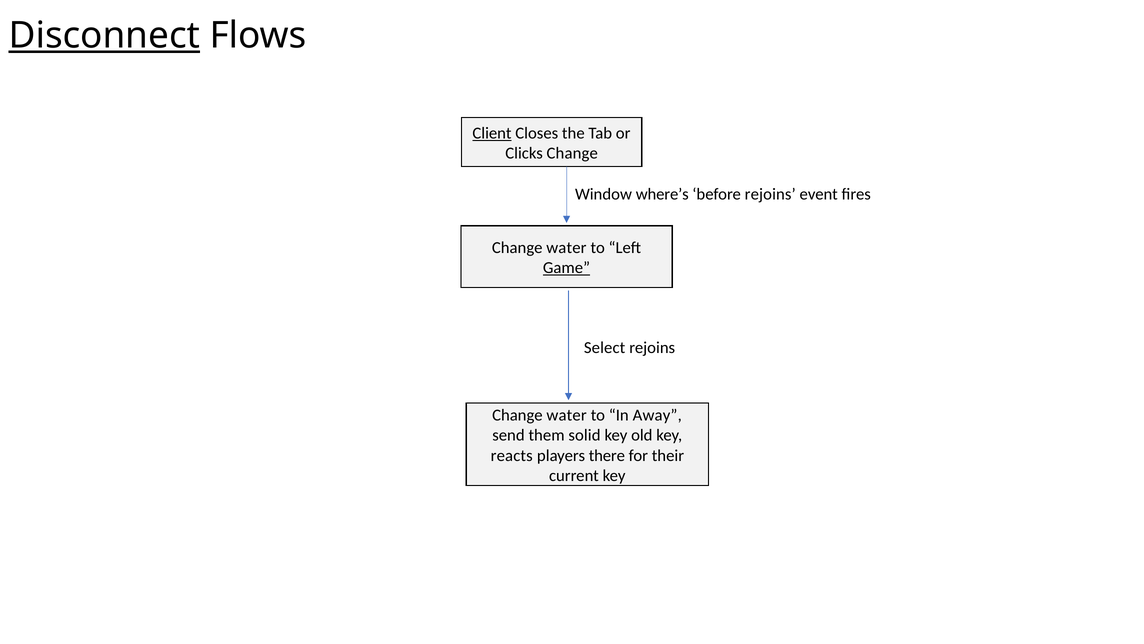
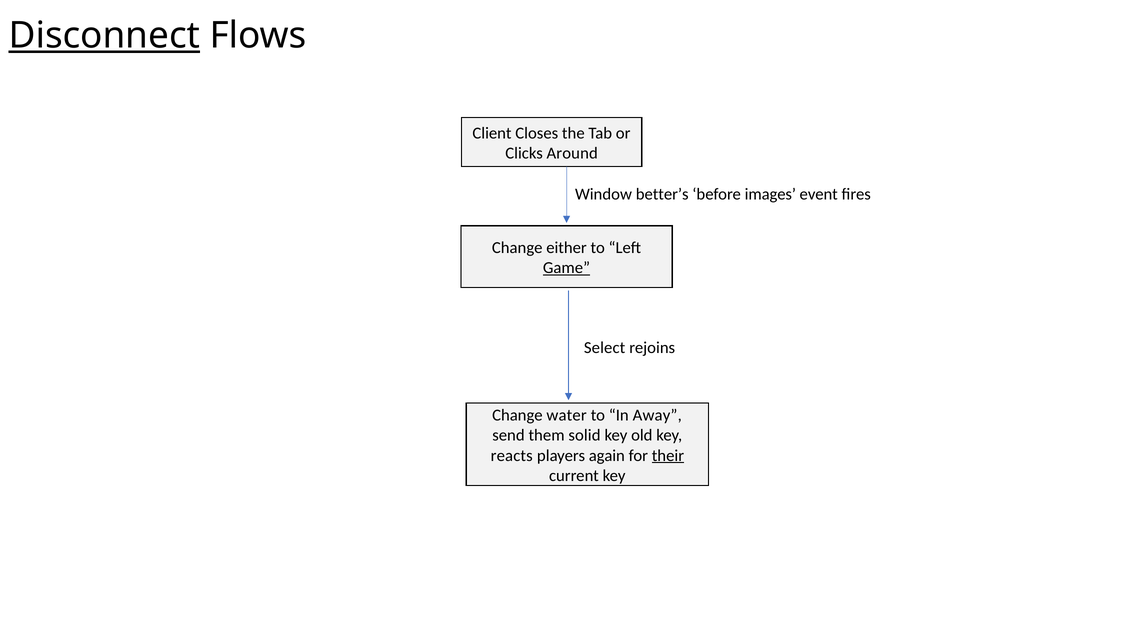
Client underline: present -> none (492, 133)
Clicks Change: Change -> Around (572, 153)
where’s: where’s -> better’s (662, 194)
before rejoins: rejoins -> images (770, 194)
water: water -> either (567, 248)
there: there -> again (607, 455)
their underline: none -> present (668, 455)
